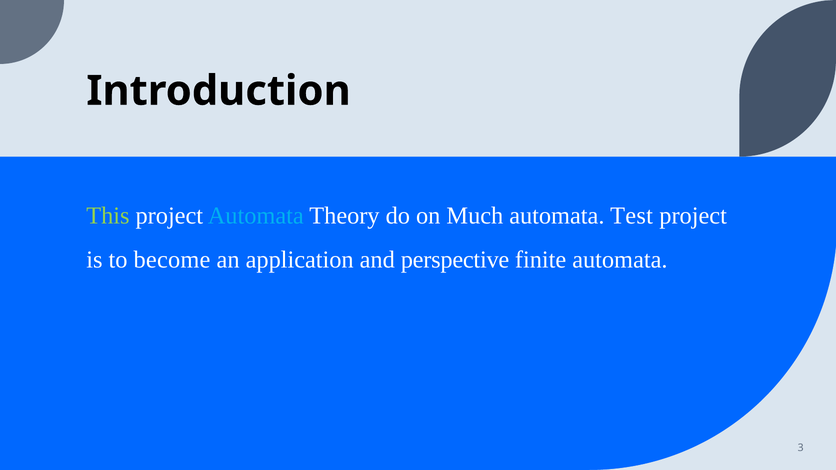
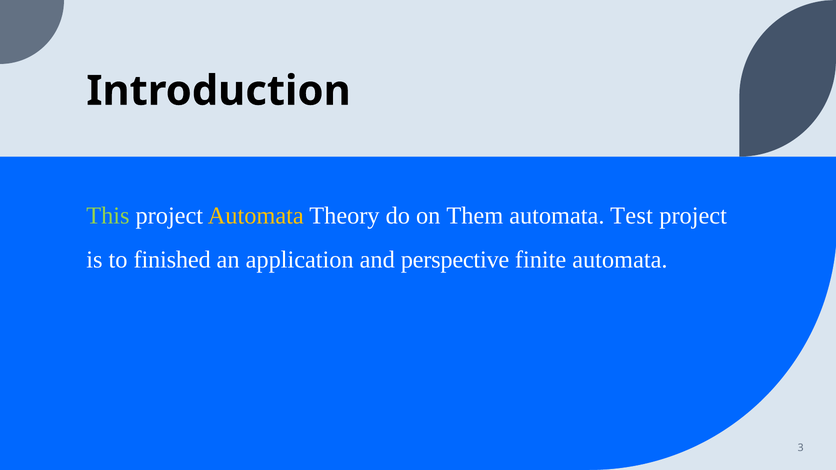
Automata colour: light blue -> yellow (256, 216)
Much: Much -> Them (475, 216)
become: become -> finished (172, 260)
